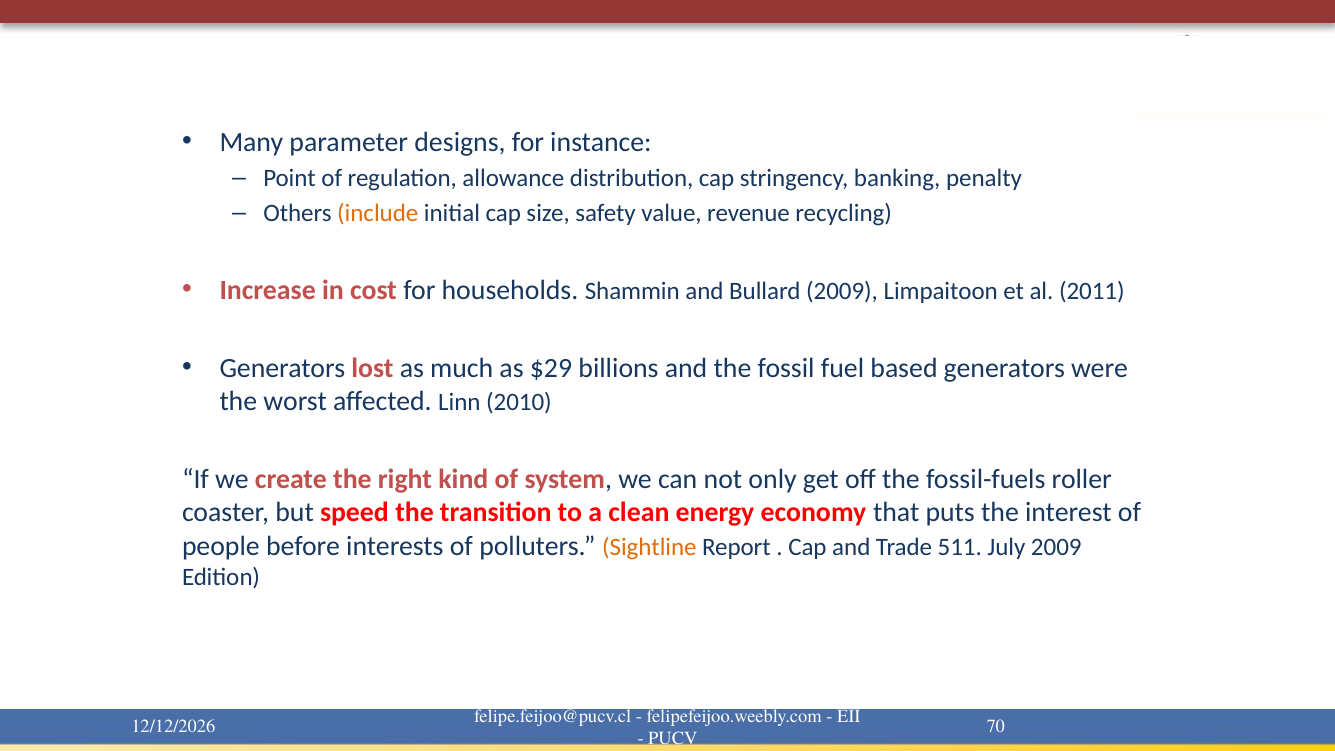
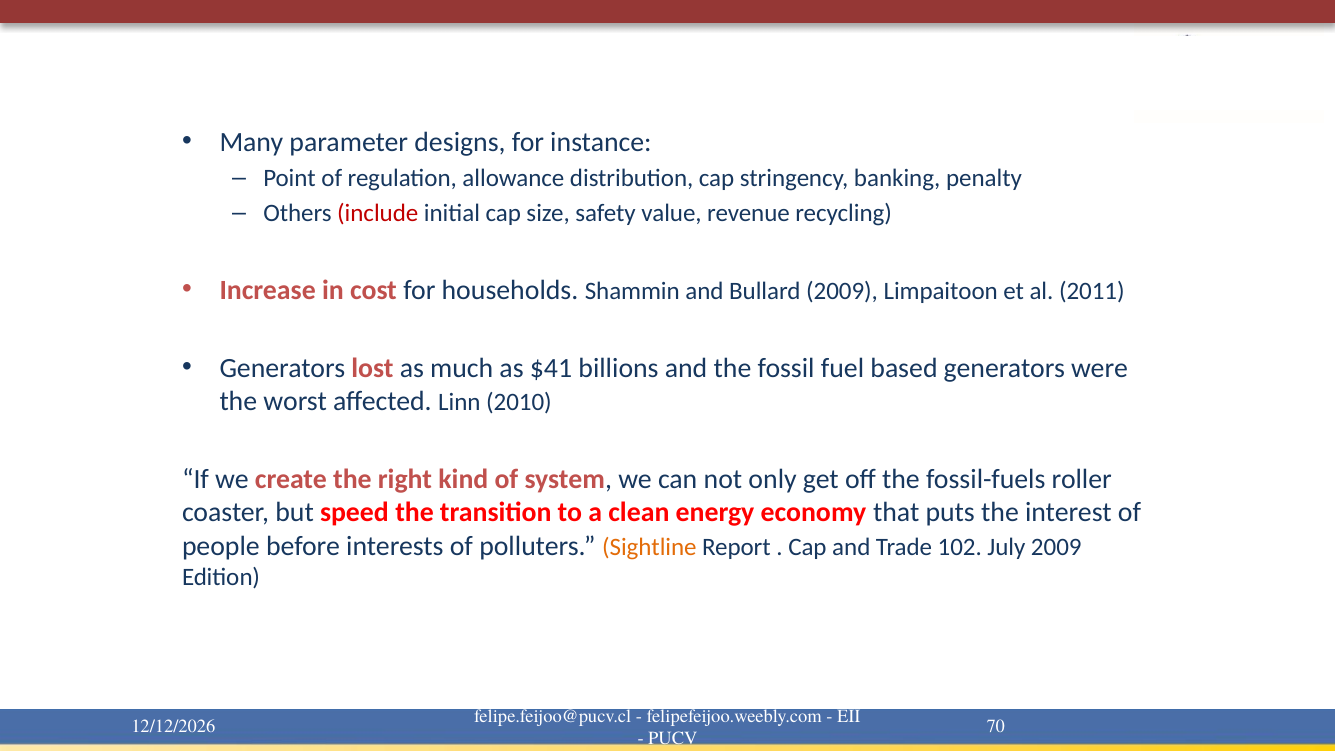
include colour: orange -> red (378, 214)
$29: $29 -> $41 (551, 368)
511: 511 -> 102 (960, 547)
